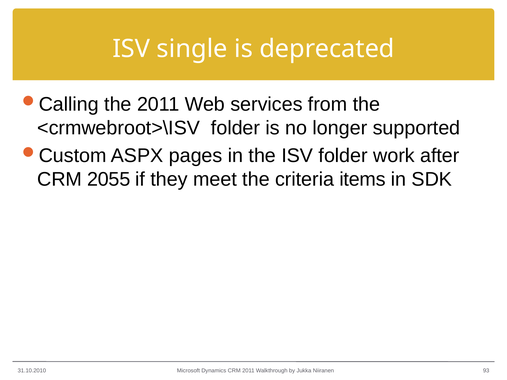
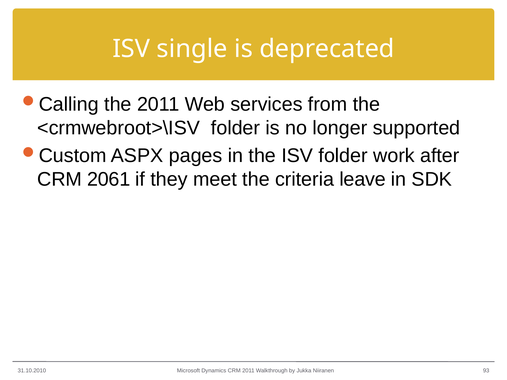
2055: 2055 -> 2061 (109, 179)
items: items -> leave (363, 179)
